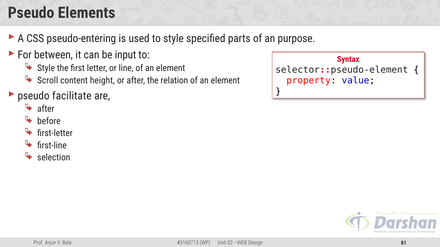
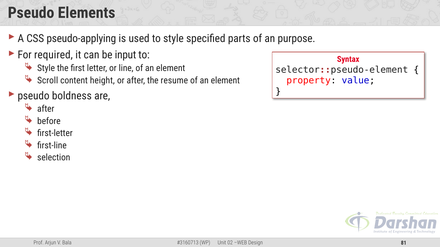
pseudo-entering: pseudo-entering -> pseudo-applying (81, 39)
between: between -> required (53, 55)
relation: relation -> resume (174, 81)
facilitate: facilitate -> boldness (72, 96)
